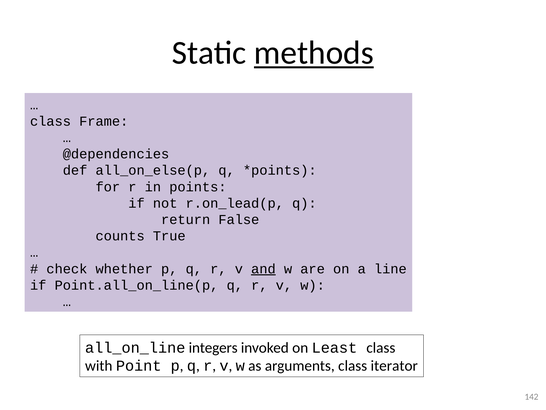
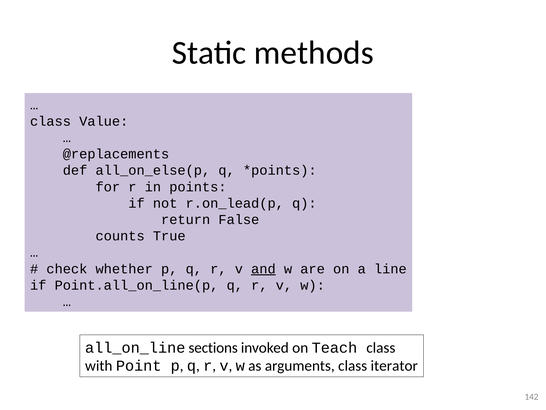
methods underline: present -> none (314, 53)
Frame: Frame -> Value (104, 121)
@dependencies: @dependencies -> @replacements (116, 154)
integers: integers -> sections (213, 347)
Least: Least -> Teach (334, 347)
